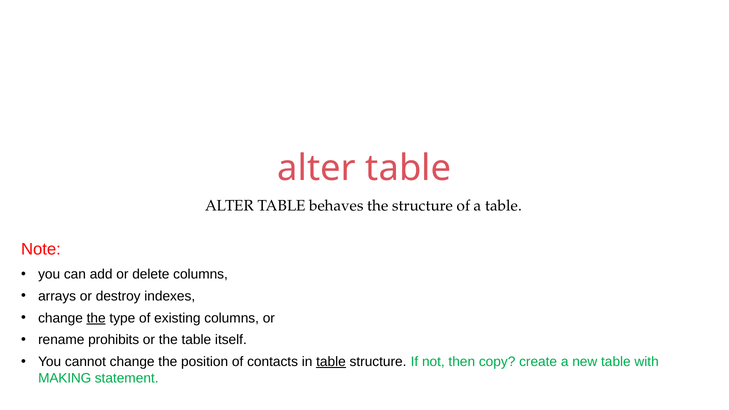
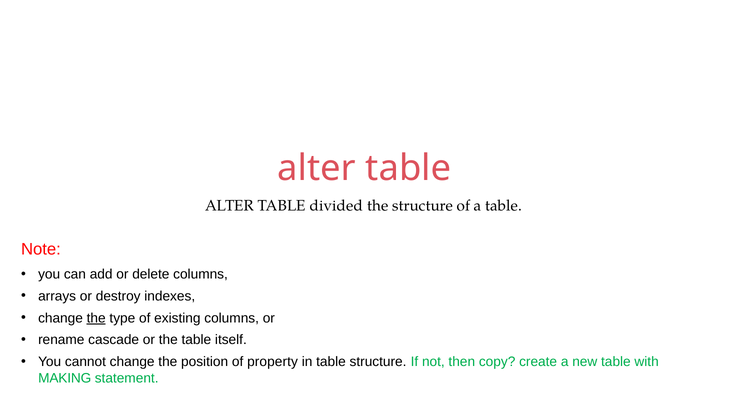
behaves: behaves -> divided (336, 206)
prohibits: prohibits -> cascade (114, 340)
contacts: contacts -> property (273, 362)
table underline: present -> none (331, 362)
